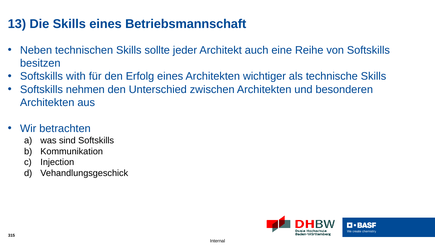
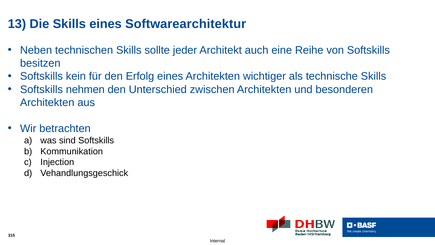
Betriebsmannschaft: Betriebsmannschaft -> Softwarearchitektur (186, 24)
with: with -> kein (76, 76)
